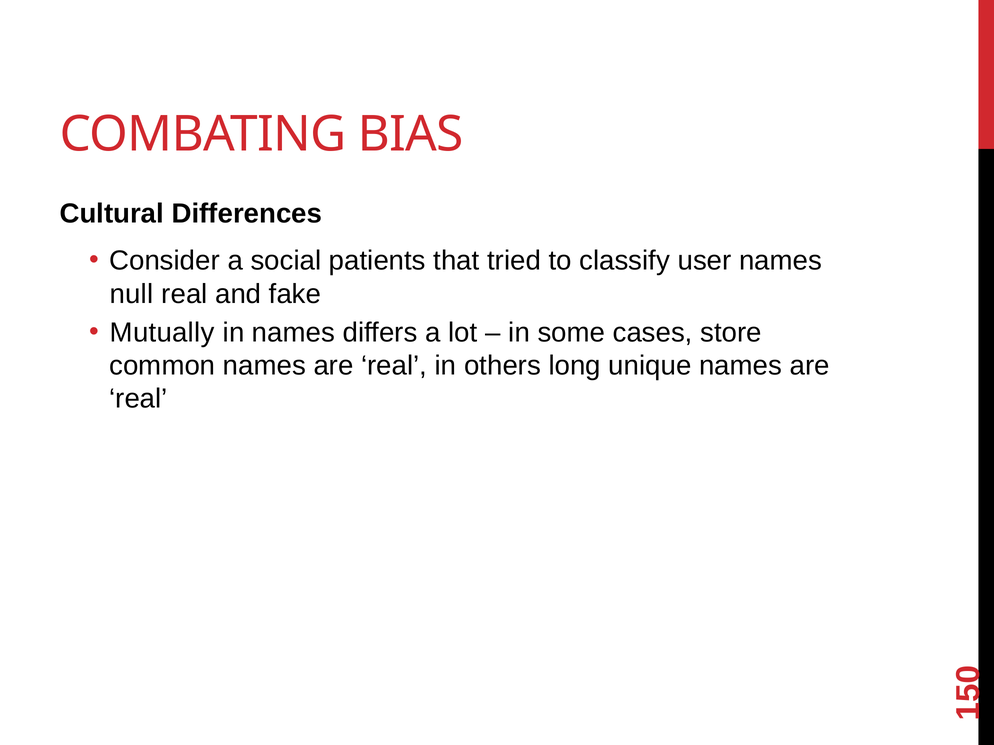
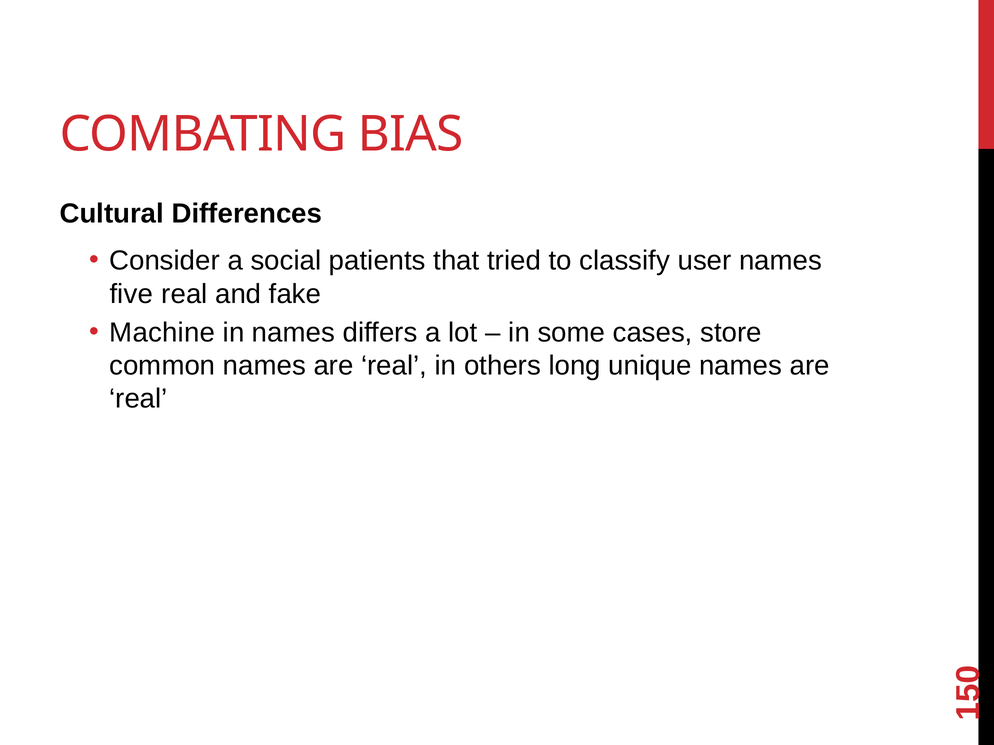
null: null -> five (131, 294)
Mutually: Mutually -> Machine (162, 333)
